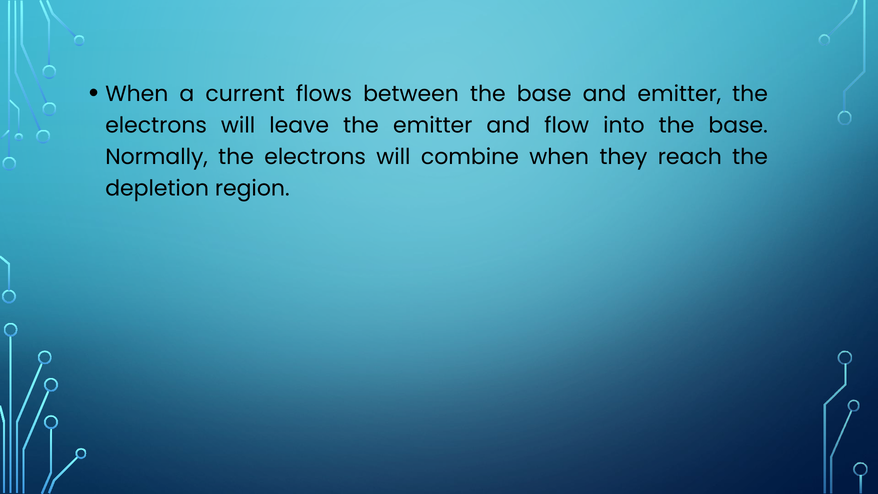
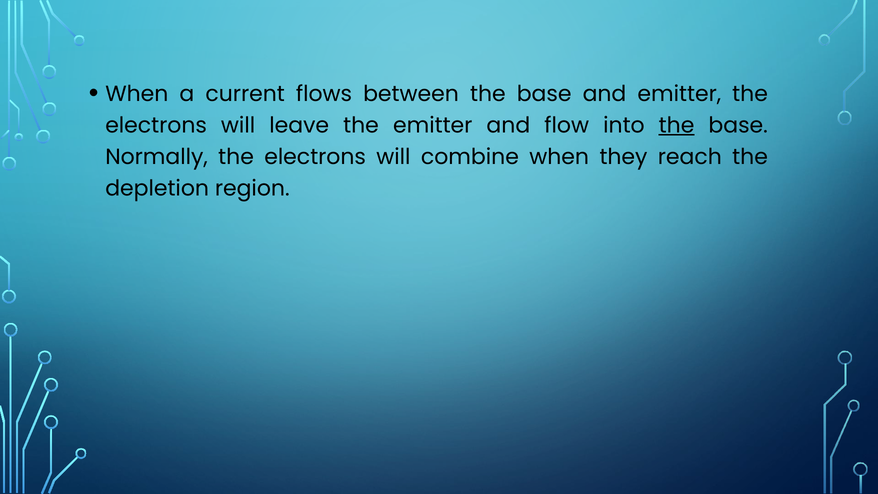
the underline: none -> present (677, 125)
